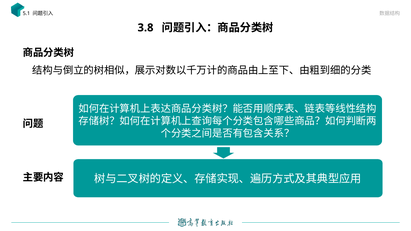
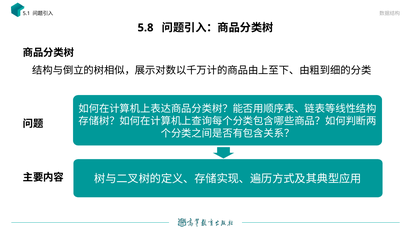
3.8: 3.8 -> 5.8 (146, 28)
